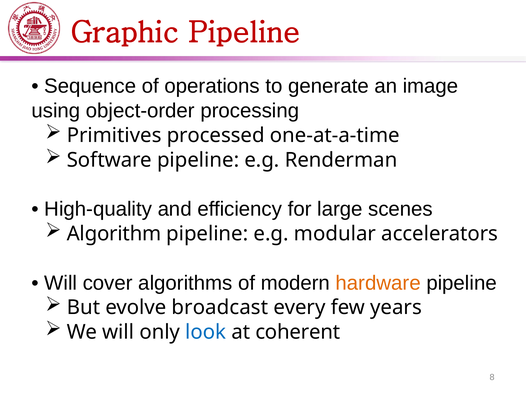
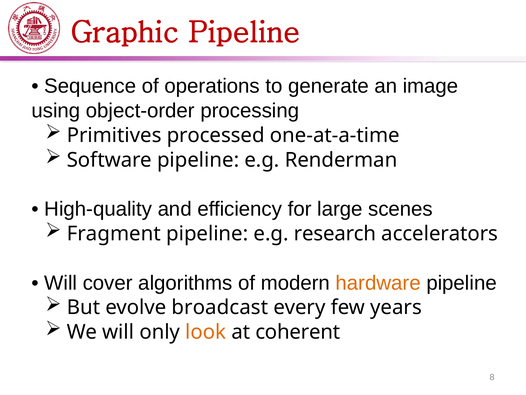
Algorithm: Algorithm -> Fragment (114, 233)
modular: modular -> research (335, 233)
look colour: blue -> orange (206, 332)
